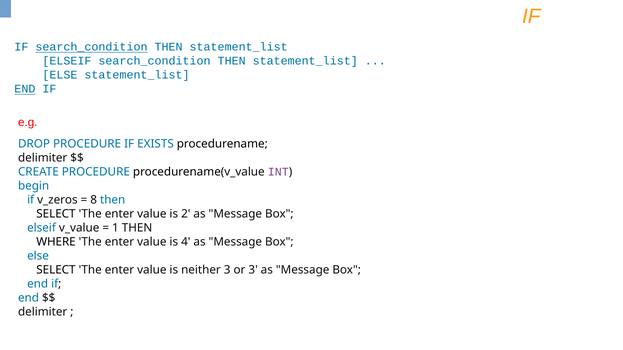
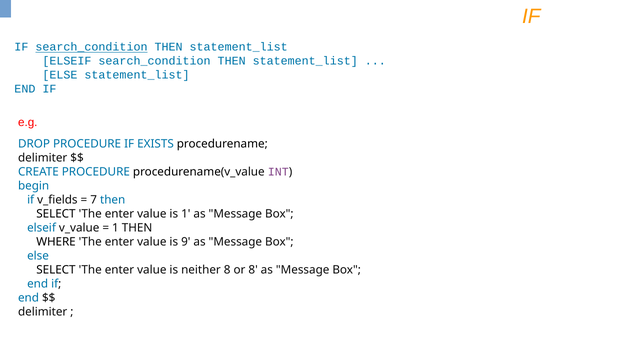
END underline: present -> none (25, 89)
v_zeros: v_zeros -> v_fields (57, 200)
8: 8 -> 7 (94, 200)
is 2: 2 -> 1 (186, 214)
4: 4 -> 9 (186, 242)
neither 3: 3 -> 8 (227, 270)
or 3: 3 -> 8 (253, 270)
